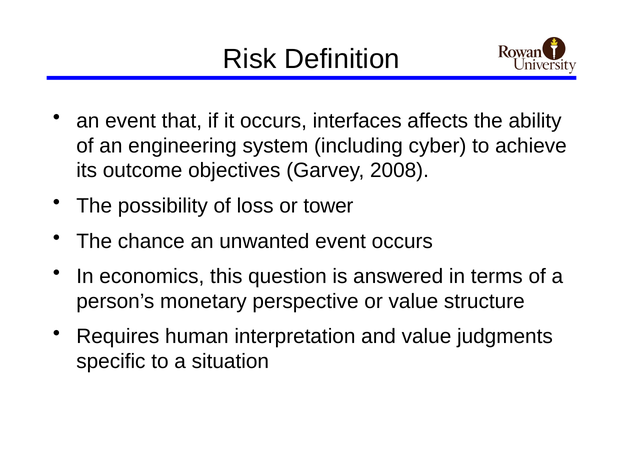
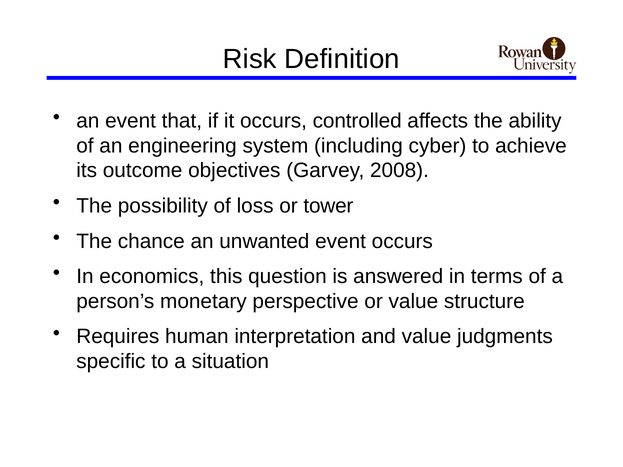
interfaces: interfaces -> controlled (357, 121)
